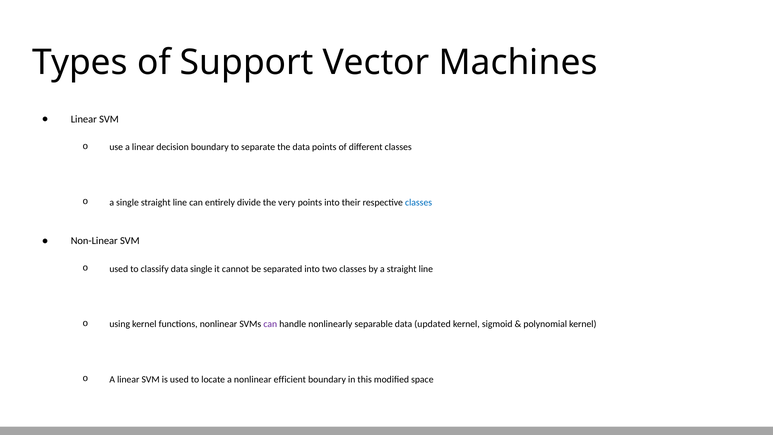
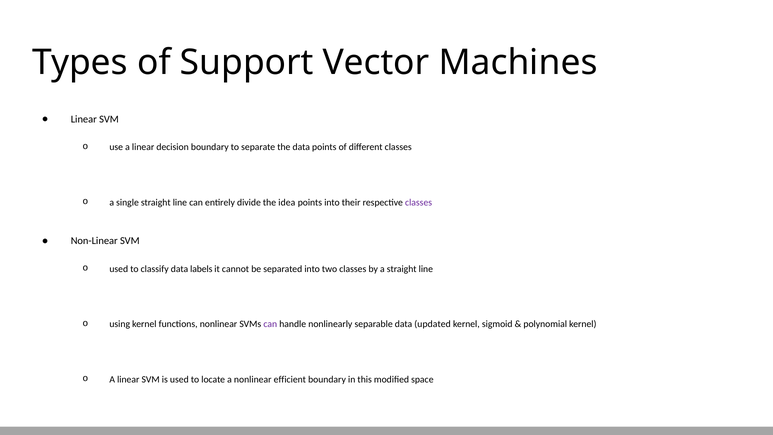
very: very -> idea (287, 202)
classes colour: blue -> purple (419, 202)
data single: single -> labels (201, 269)
